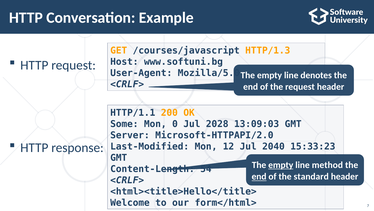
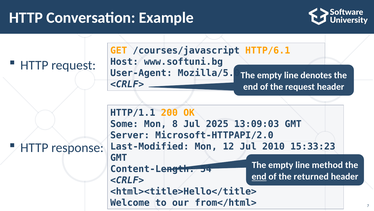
HTTP/1.3: HTTP/1.3 -> HTTP/6.1 (268, 50)
0: 0 -> 8 (175, 124)
2028: 2028 -> 2025 (217, 124)
2040: 2040 -> 2010 (273, 146)
empty underline: present -> none (281, 164)
standard: standard -> returned (311, 176)
form</html>: form</html> -> from</html> (226, 202)
